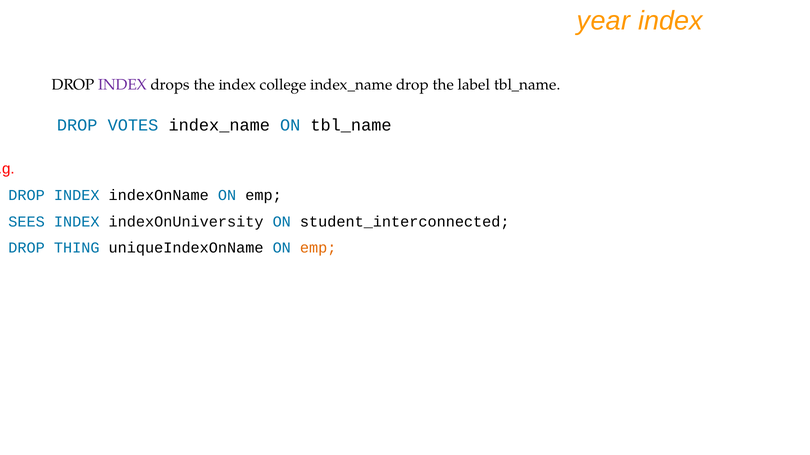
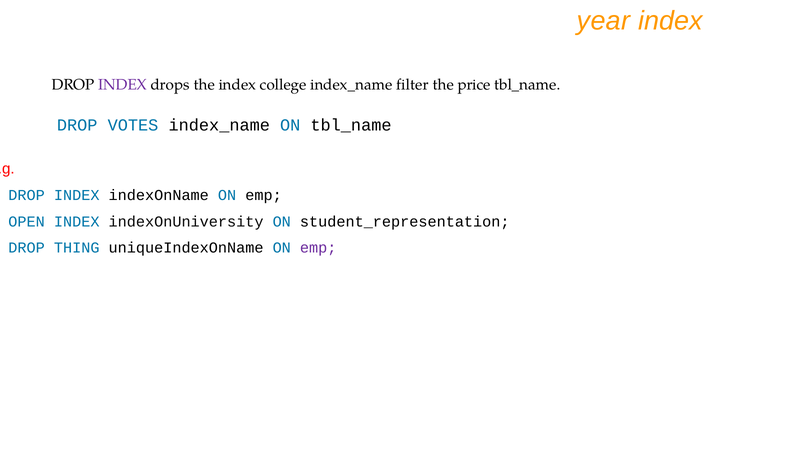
index_name drop: drop -> filter (412, 85)
label: label -> price (474, 85)
SEES: SEES -> OPEN (27, 222)
student_interconnected: student_interconnected -> student_representation (405, 222)
emp colour: orange -> purple (318, 248)
